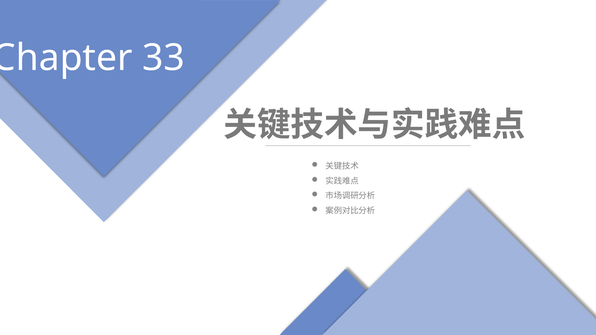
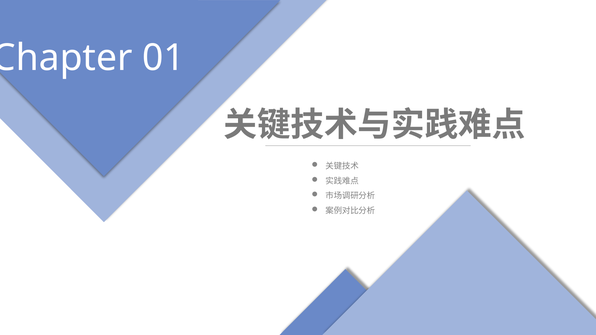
33: 33 -> 01 (163, 58)
